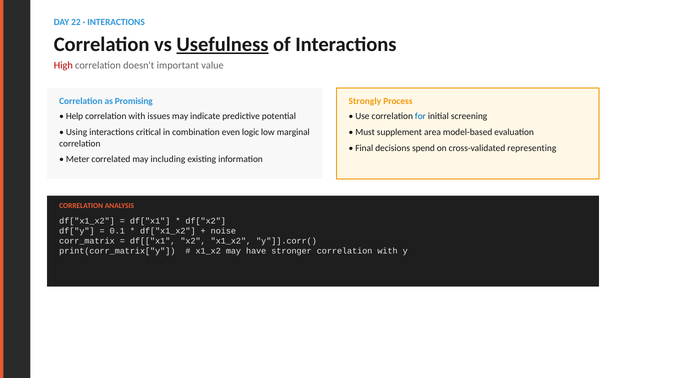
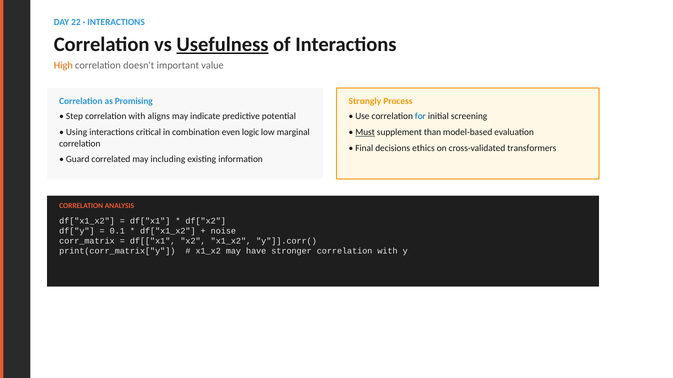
High colour: red -> orange (63, 65)
Help: Help -> Step (74, 117)
issues: issues -> aligns (159, 117)
Must underline: none -> present (365, 132)
area: area -> than (433, 132)
spend: spend -> ethics (423, 148)
representing: representing -> transformers (532, 148)
Meter: Meter -> Guard (78, 160)
